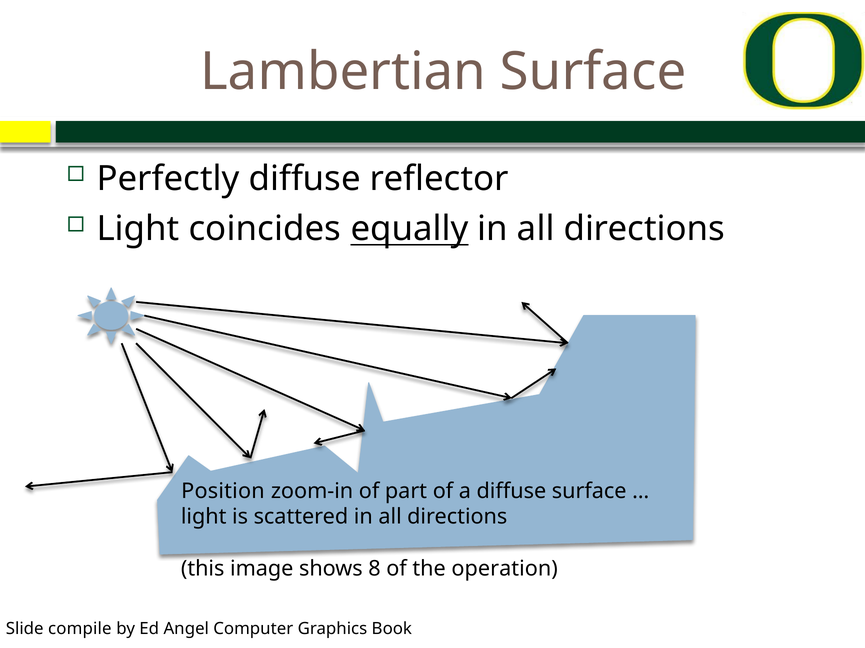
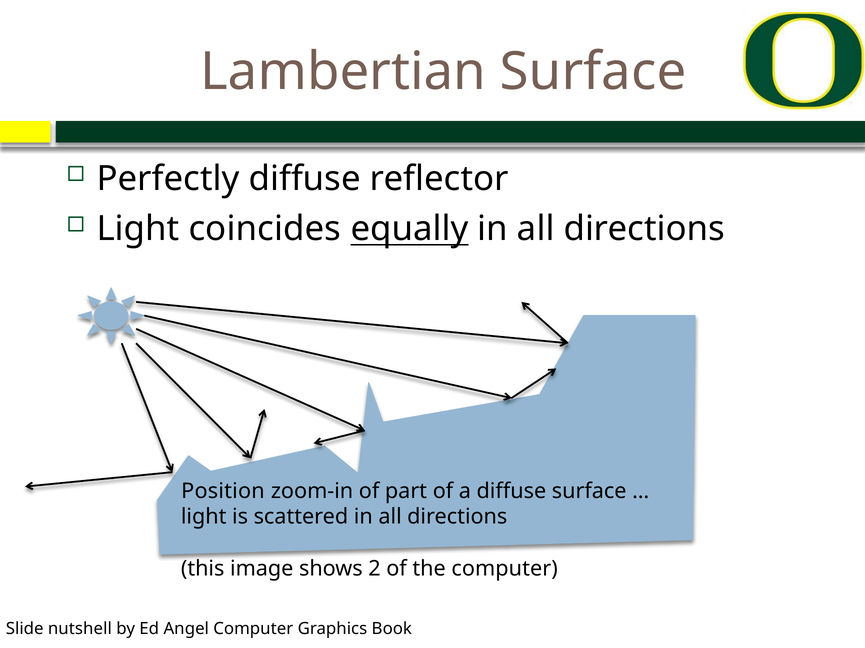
8: 8 -> 2 (375, 569)
the operation: operation -> computer (505, 569)
compile: compile -> nutshell (80, 629)
